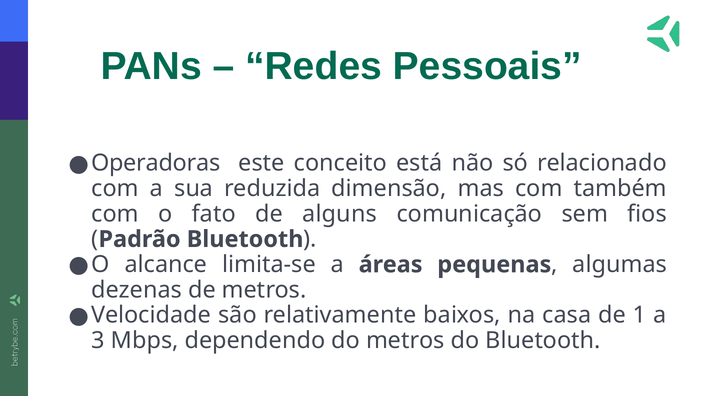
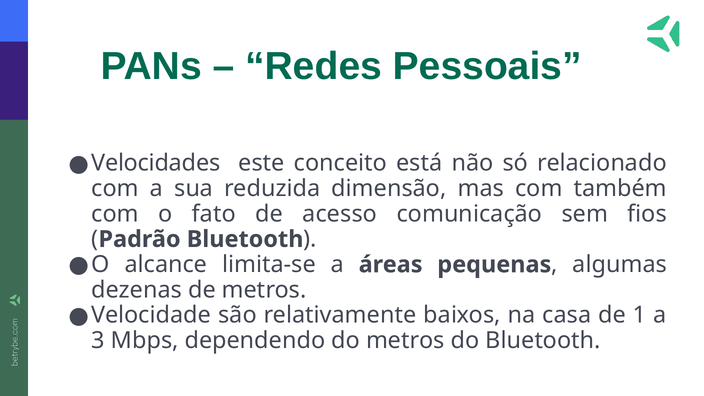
Operadoras: Operadoras -> Velocidades (156, 163)
alguns: alguns -> acesso (340, 214)
